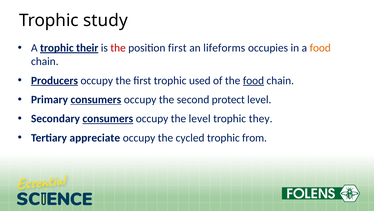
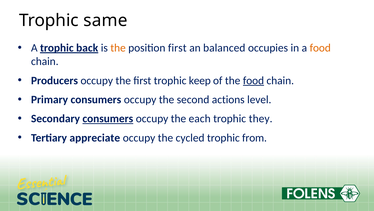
study: study -> same (105, 20)
their: their -> back (87, 48)
the colour: red -> orange (118, 48)
lifeforms: lifeforms -> balanced (224, 48)
Producers underline: present -> none (54, 80)
used: used -> keep (200, 80)
consumers underline: present -> none (96, 99)
protect: protect -> actions (228, 99)
the level: level -> each (200, 118)
